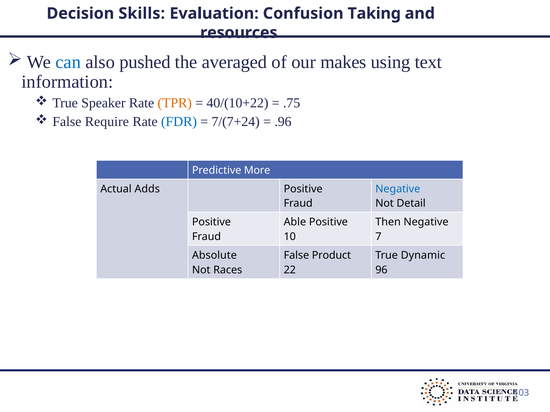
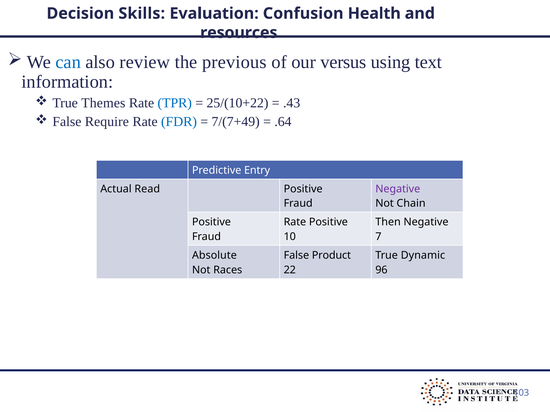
Taking: Taking -> Health (374, 13)
pushed: pushed -> review (145, 62)
averaged: averaged -> previous (234, 62)
makes: makes -> versus (343, 62)
Speaker: Speaker -> Themes (103, 103)
TPR colour: orange -> blue (175, 103)
40/(10+22: 40/(10+22 -> 25/(10+22 (237, 103)
.75: .75 -> .43 (292, 103)
7/(7+24: 7/(7+24 -> 7/(7+49 (236, 122)
.96: .96 -> .64 (283, 122)
More: More -> Entry (257, 170)
Adds: Adds -> Read (147, 189)
Negative colour: blue -> purple (398, 189)
Detail: Detail -> Chain (411, 204)
Able: Able -> Rate (295, 222)
